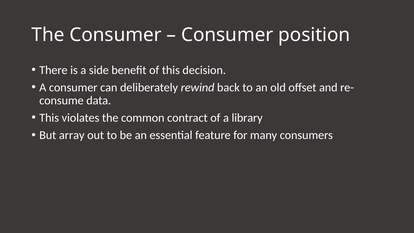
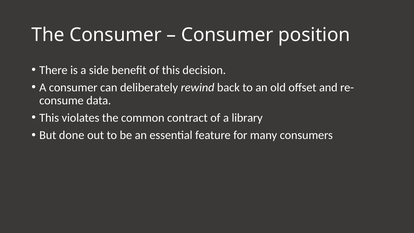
array: array -> done (72, 135)
